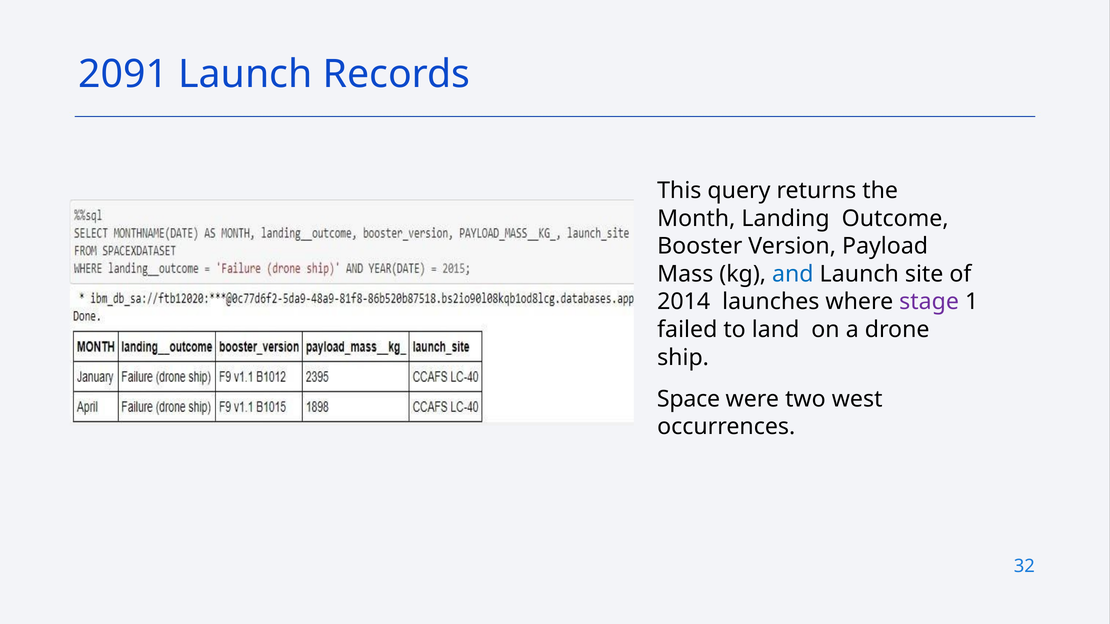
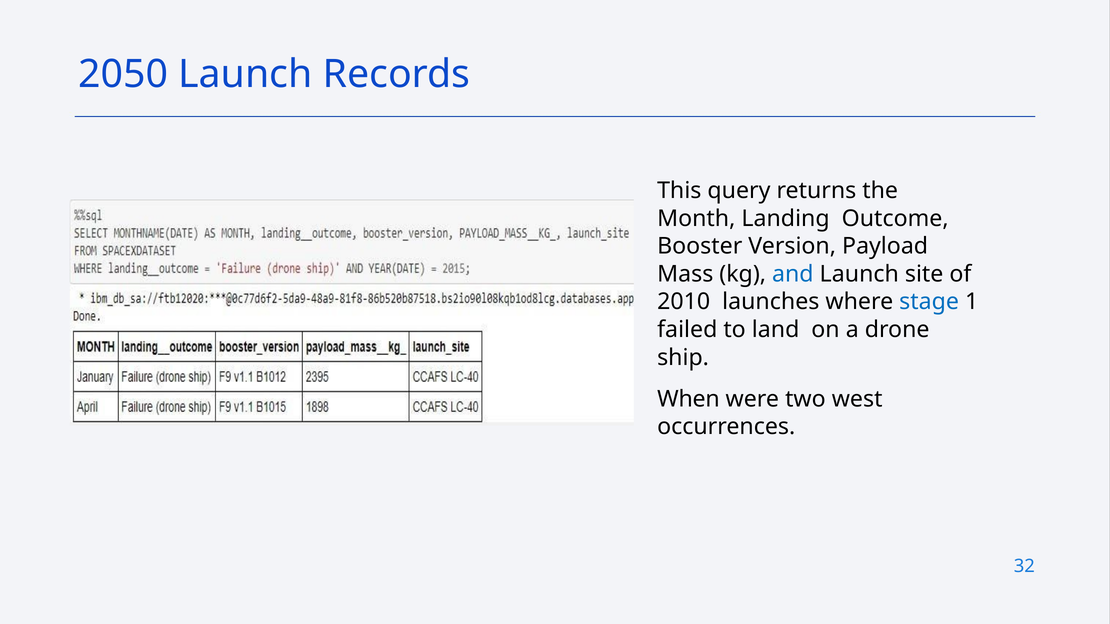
2091: 2091 -> 2050 (123, 74)
2014: 2014 -> 2010 (684, 302)
stage colour: purple -> blue (929, 302)
Space: Space -> When (688, 399)
